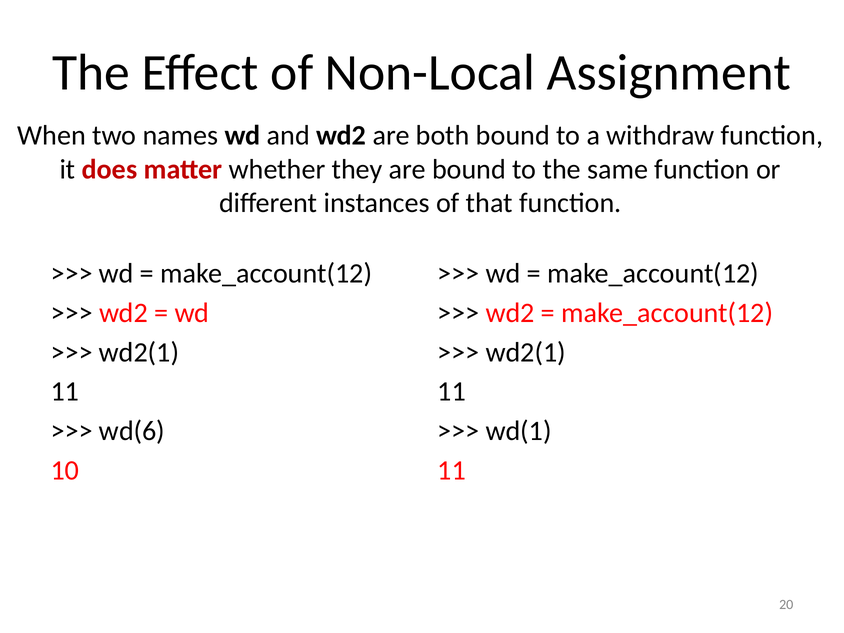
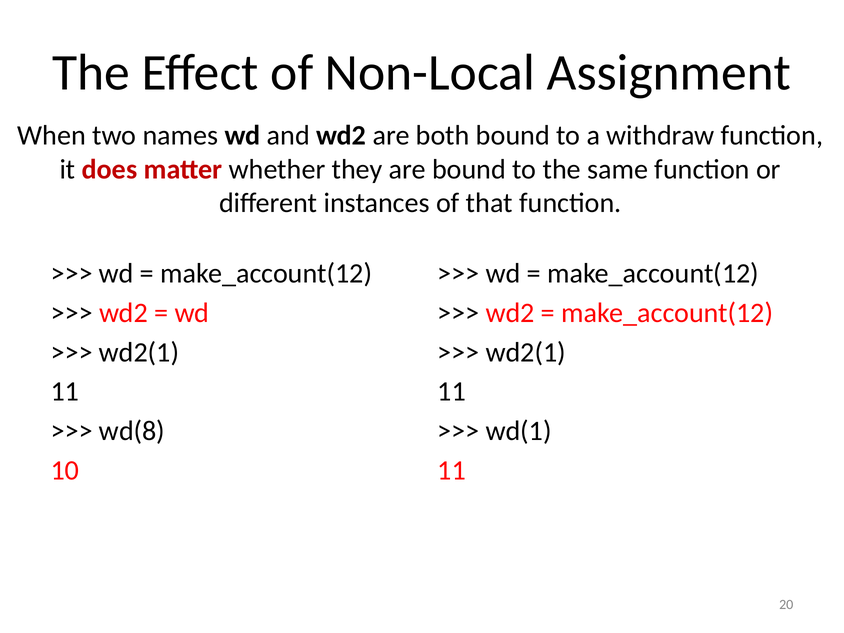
wd(6: wd(6 -> wd(8 (132, 431)
